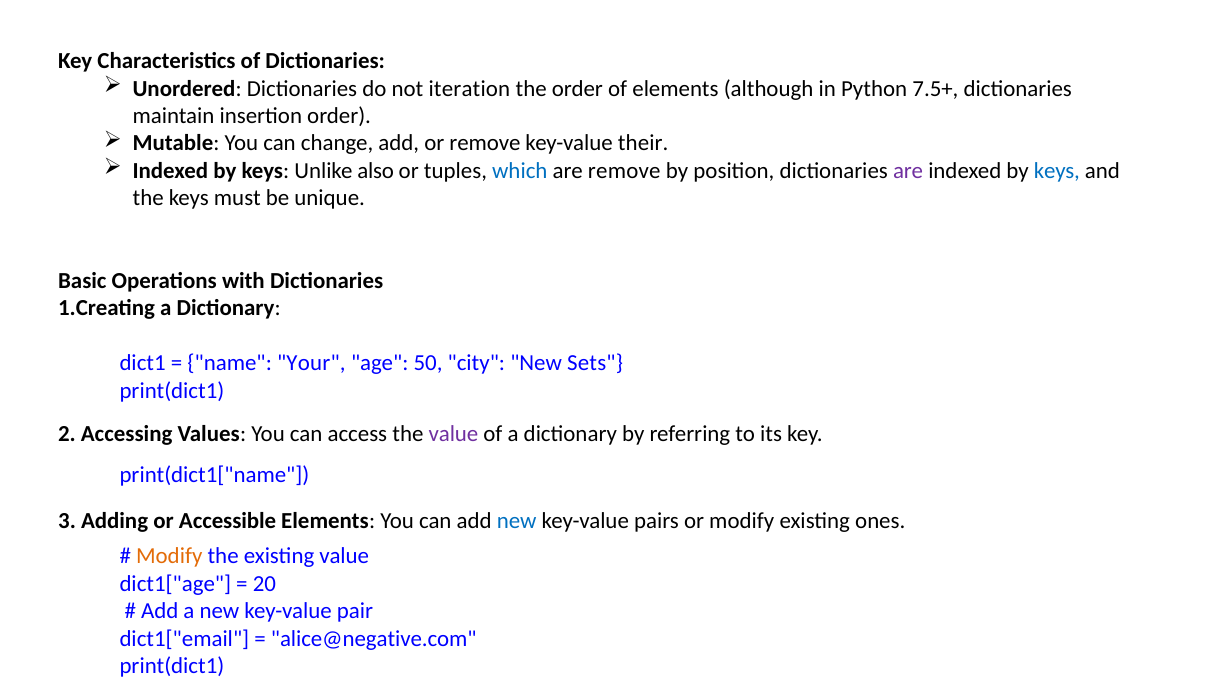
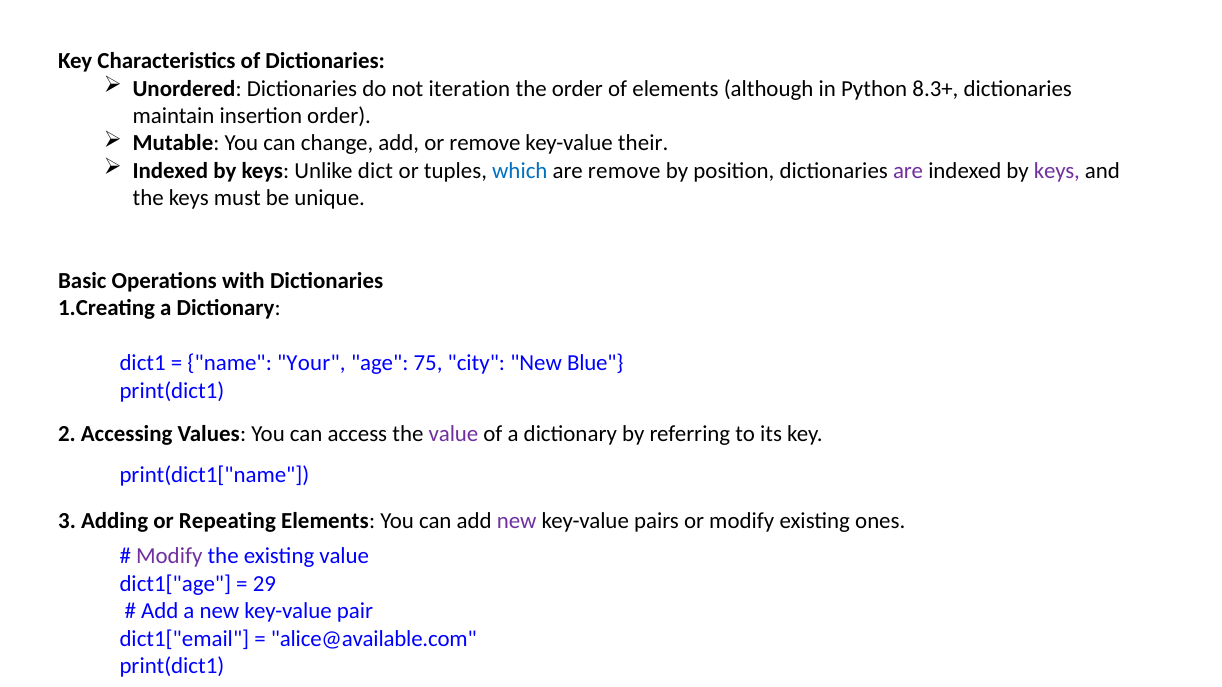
7.5+: 7.5+ -> 8.3+ (935, 89)
also: also -> dict (376, 171)
keys colour: blue -> purple (1057, 171)
50: 50 -> 75 (428, 364)
Sets: Sets -> Blue (595, 364)
Accessible: Accessible -> Repeating (227, 521)
new colour: blue -> purple (517, 521)
Modify colour: orange -> purple (169, 557)
20: 20 -> 29 (264, 584)
alice@negative.com: alice@negative.com -> alice@available.com (374, 639)
